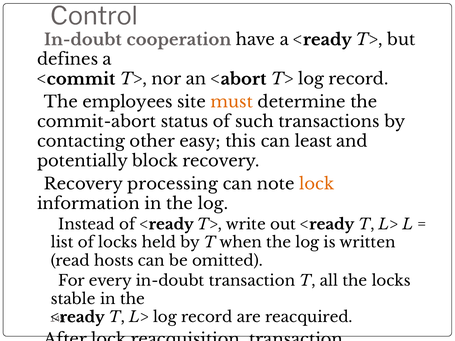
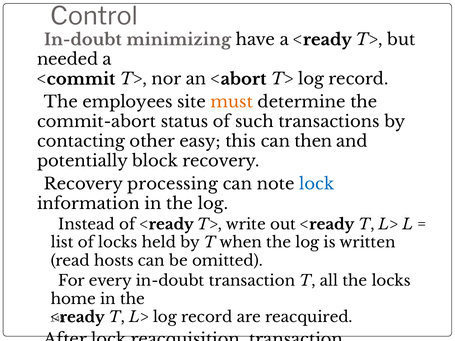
cooperation: cooperation -> minimizing (179, 40)
defines: defines -> needed (68, 60)
least: least -> then (313, 142)
lock colour: orange -> blue (317, 184)
stable: stable -> home (73, 299)
